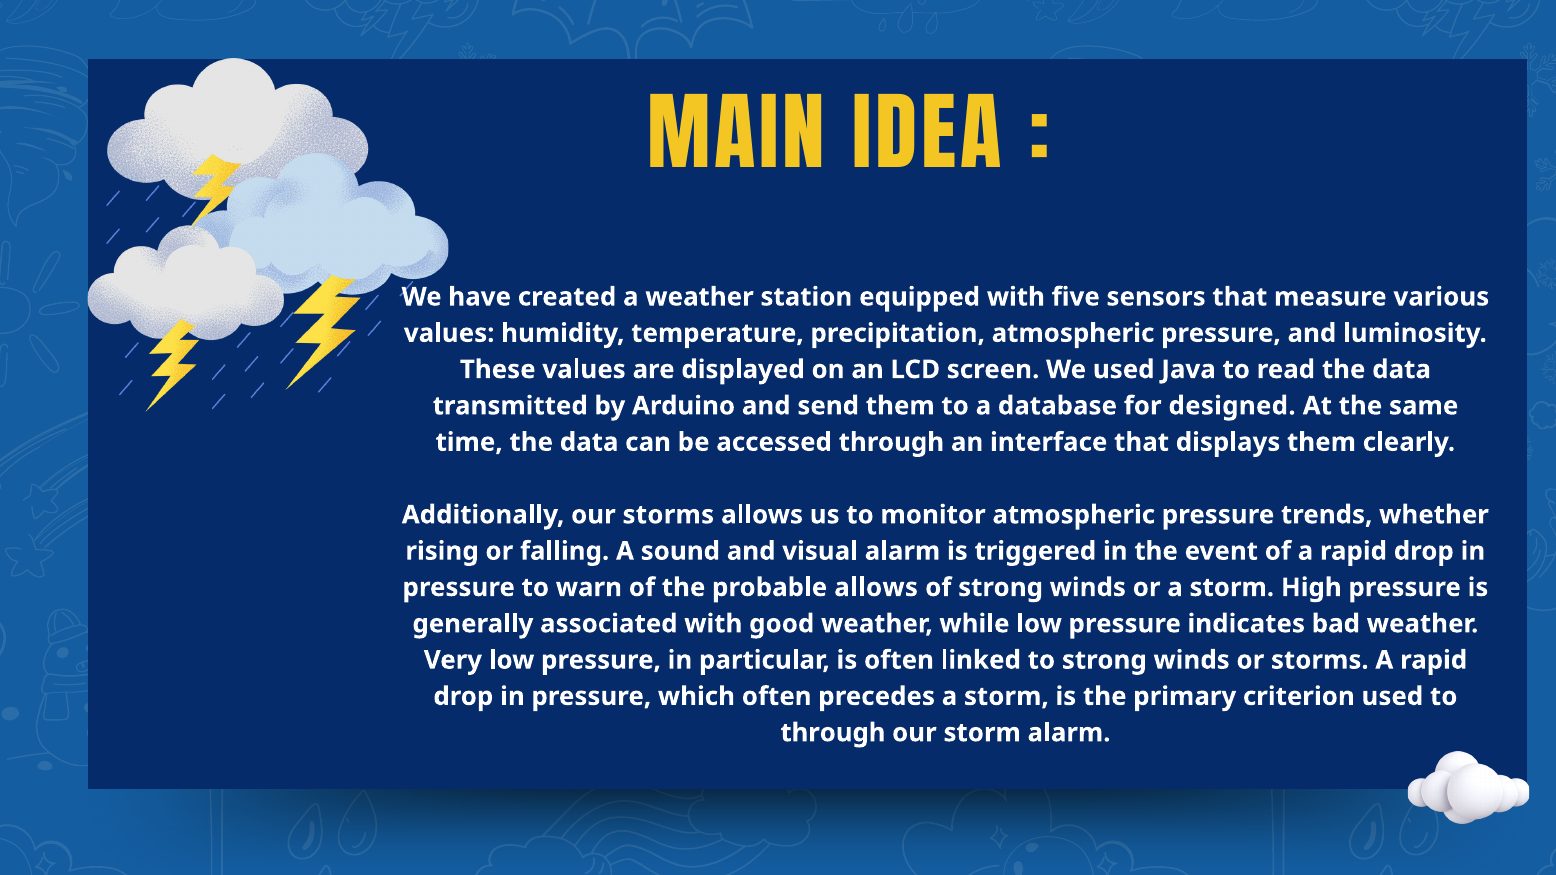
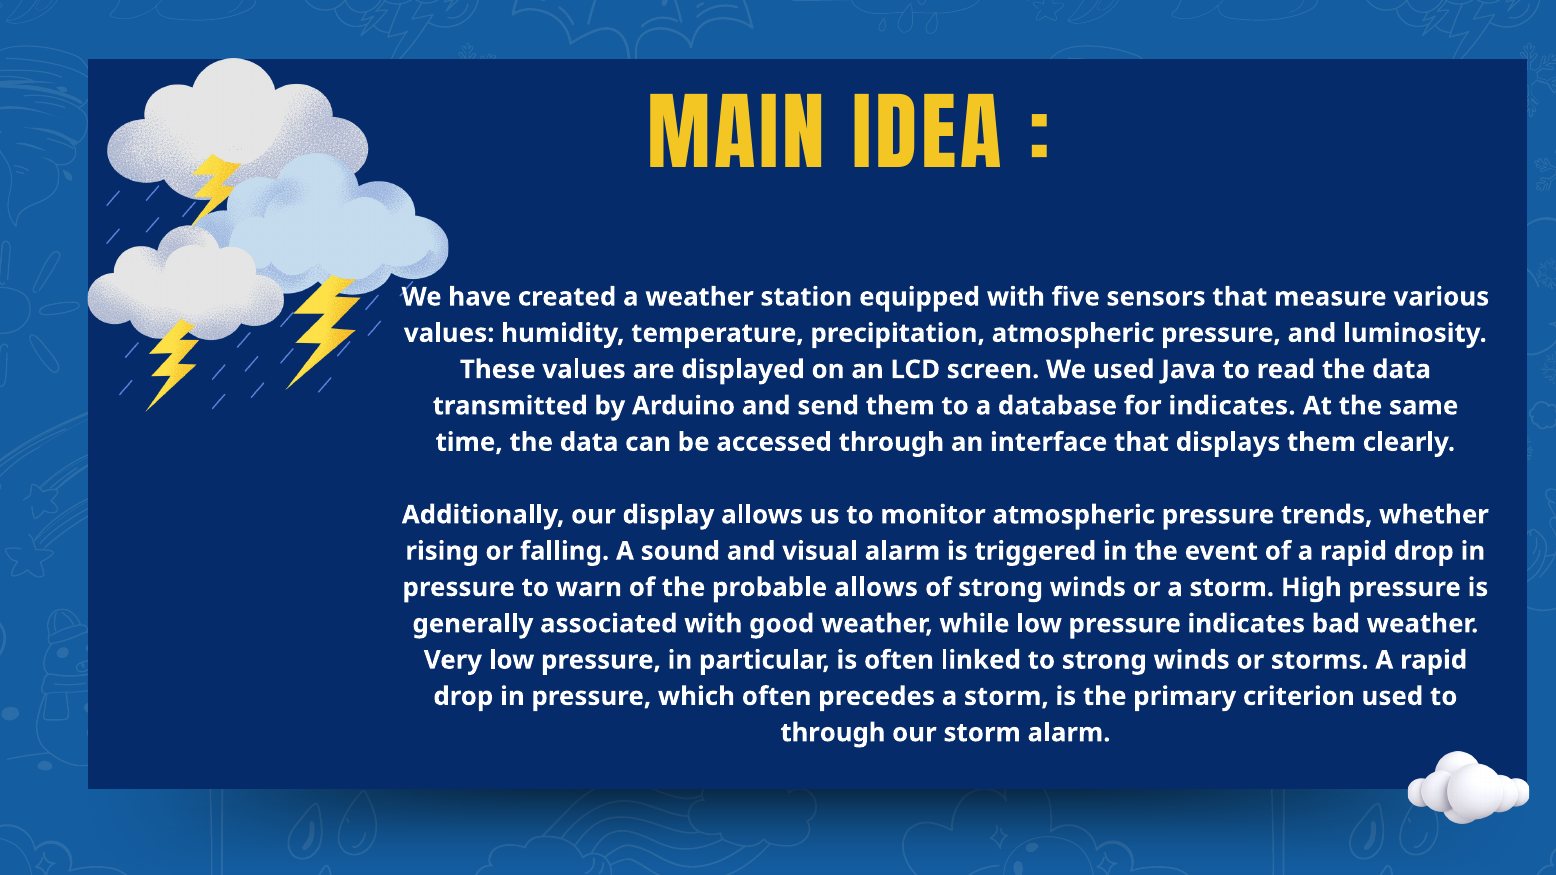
for designed: designed -> indicates (1232, 406)
our storms: storms -> display (668, 515)
